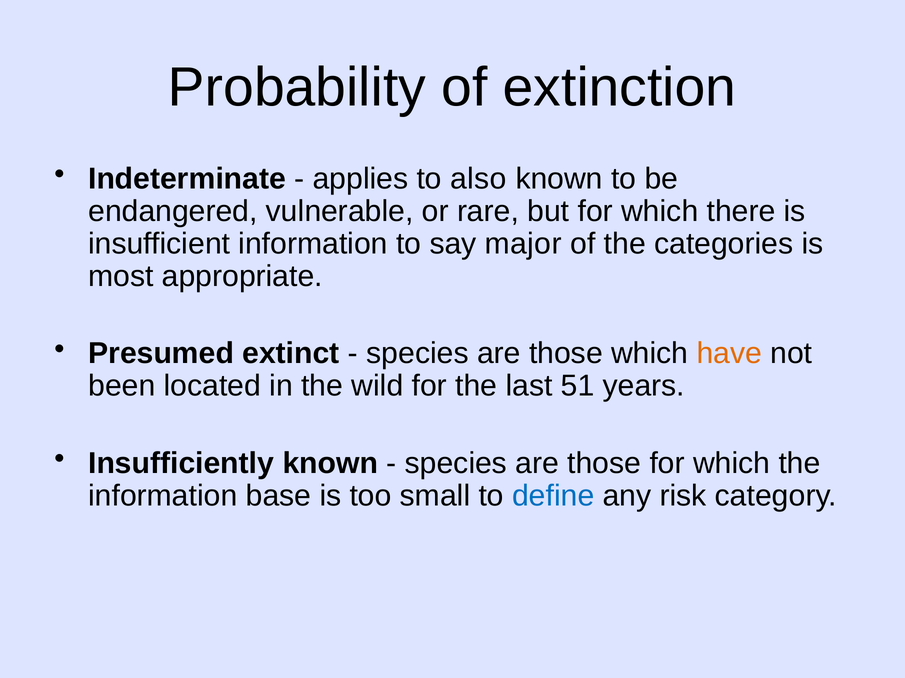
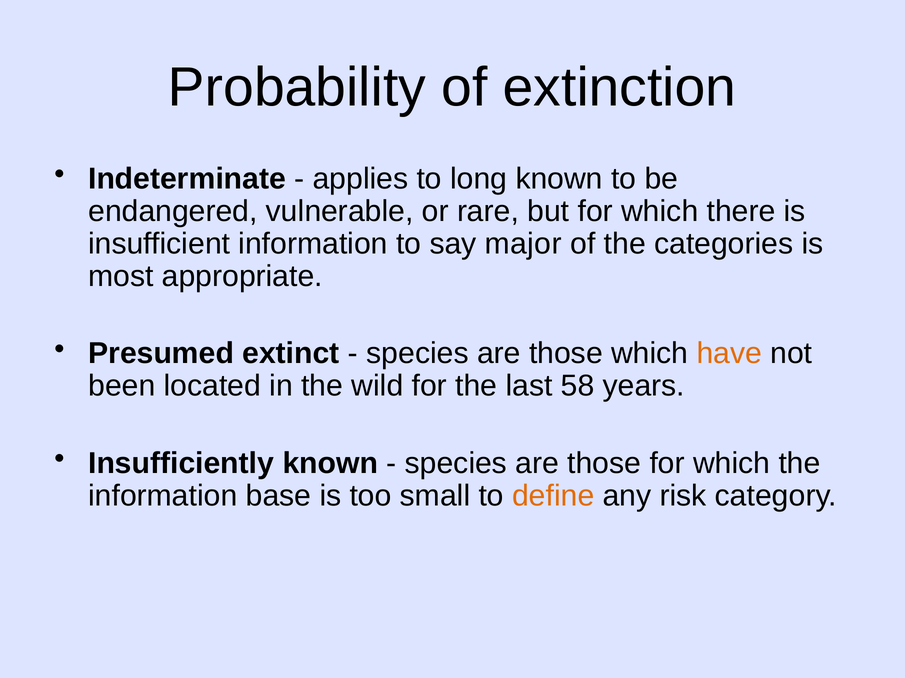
also: also -> long (479, 179)
51: 51 -> 58 (578, 386)
define colour: blue -> orange (553, 496)
